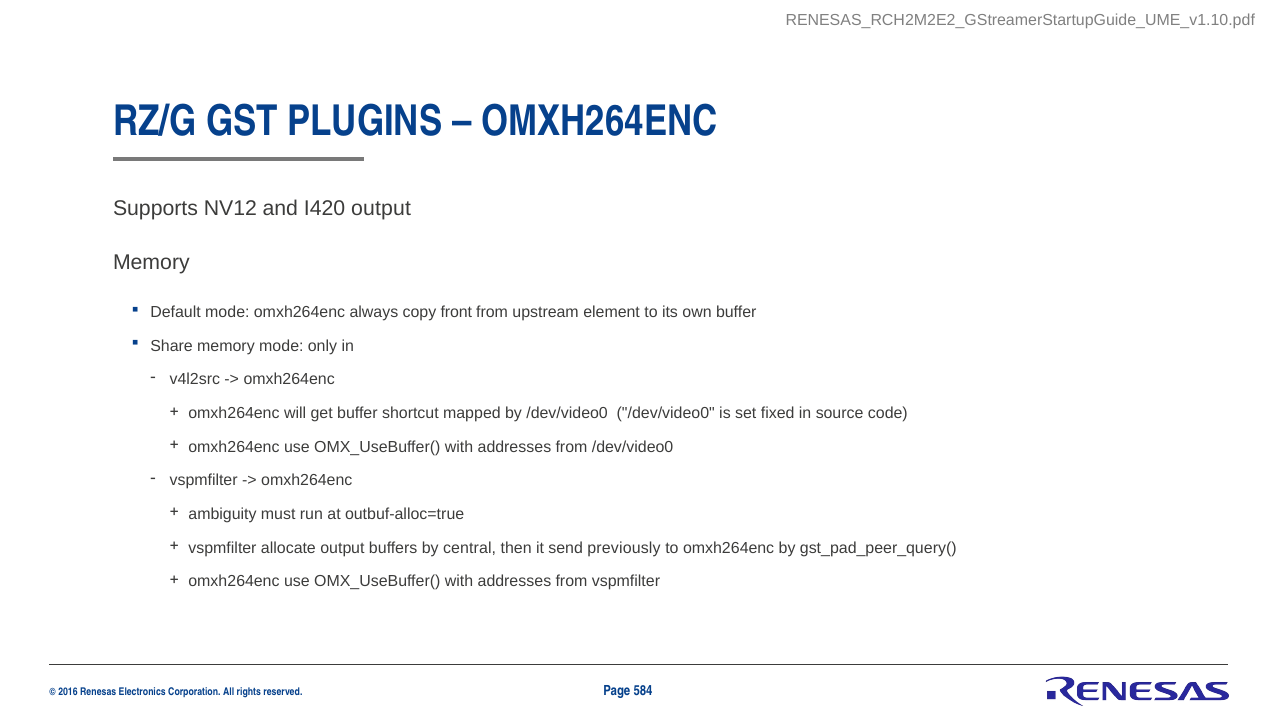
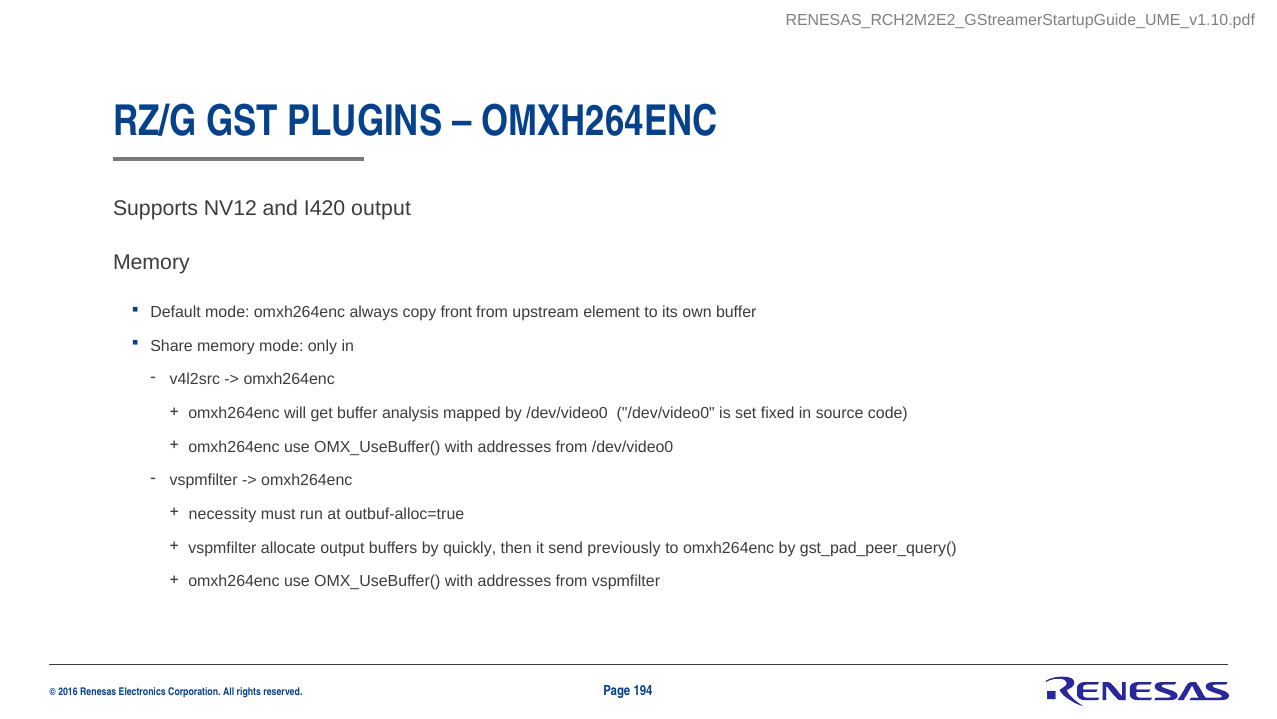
shortcut: shortcut -> analysis (410, 413)
ambiguity: ambiguity -> necessity (222, 514)
central: central -> quickly (470, 547)
584: 584 -> 194 (643, 690)
